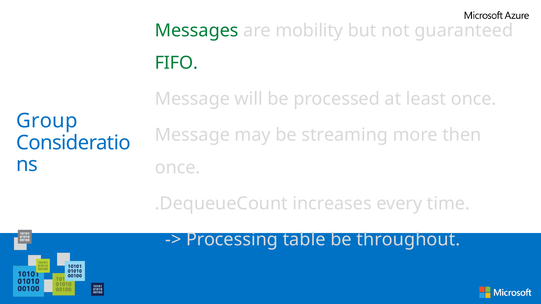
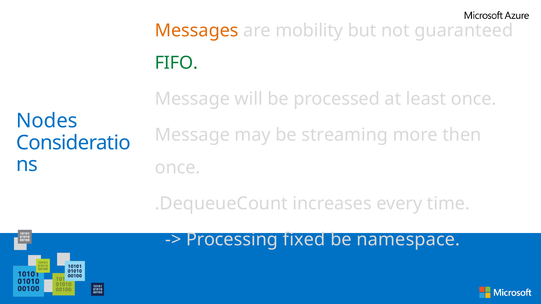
Messages colour: green -> orange (197, 31)
Group: Group -> Nodes (47, 121)
table: table -> fixed (304, 240)
throughout: throughout -> namespace (408, 240)
